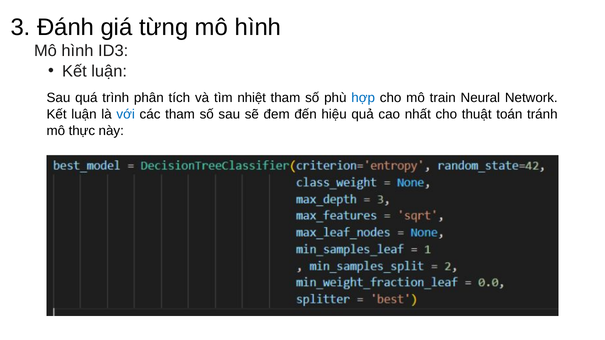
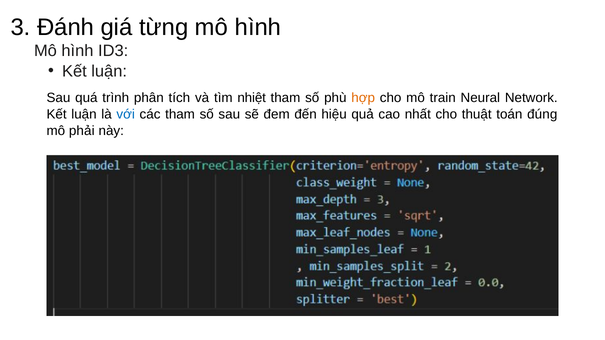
hợp colour: blue -> orange (363, 98)
tránh: tránh -> đúng (542, 115)
thực: thực -> phải (82, 131)
